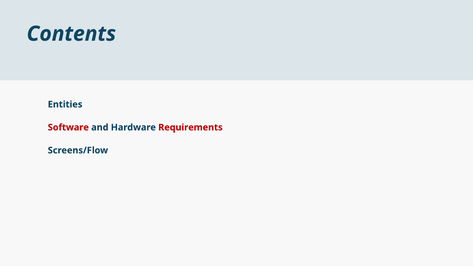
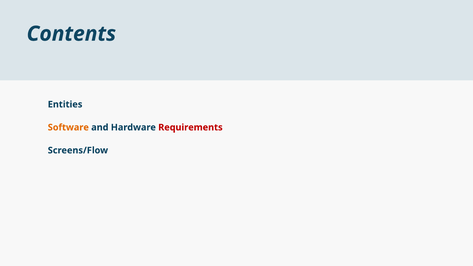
Software colour: red -> orange (68, 127)
